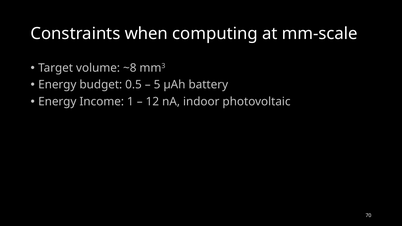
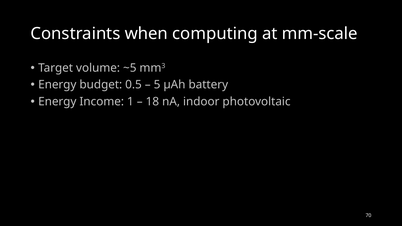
~8: ~8 -> ~5 (130, 68)
12: 12 -> 18 (152, 102)
